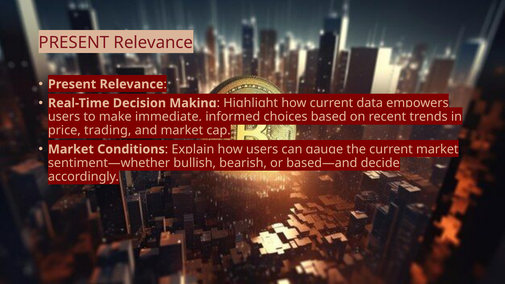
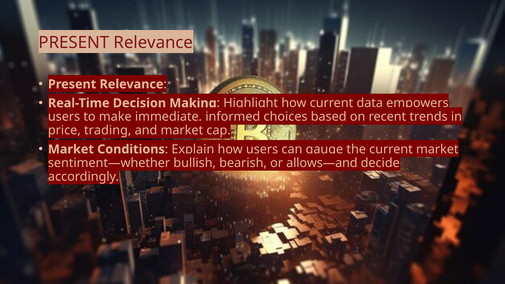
based—and: based—and -> allows—and (322, 163)
